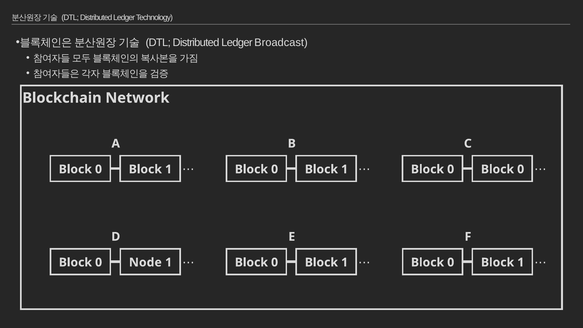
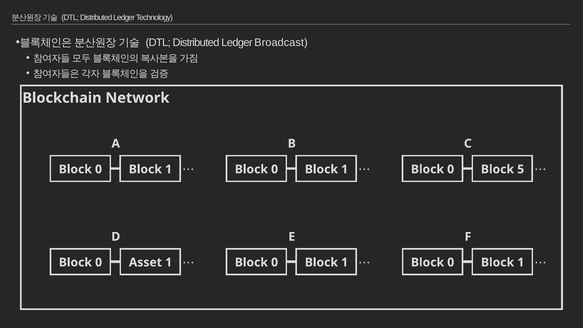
0 Block 0: 0 -> 5 (521, 169)
Node: Node -> Asset (145, 262)
